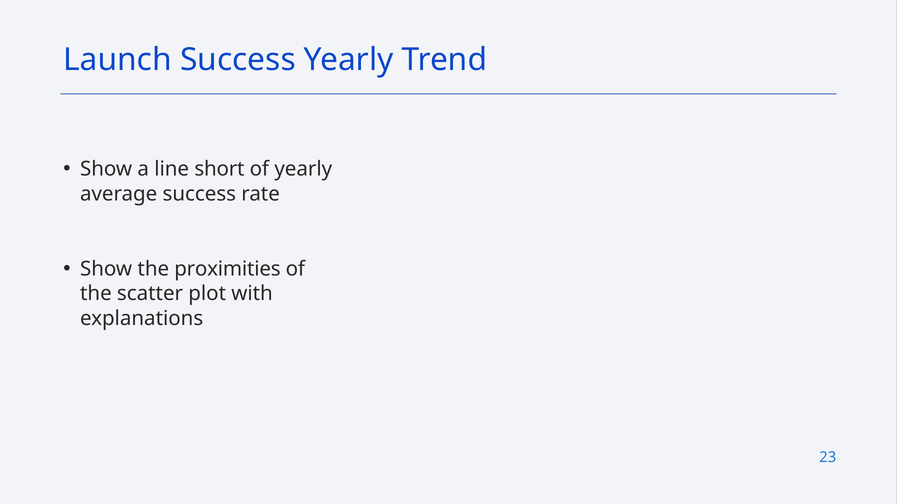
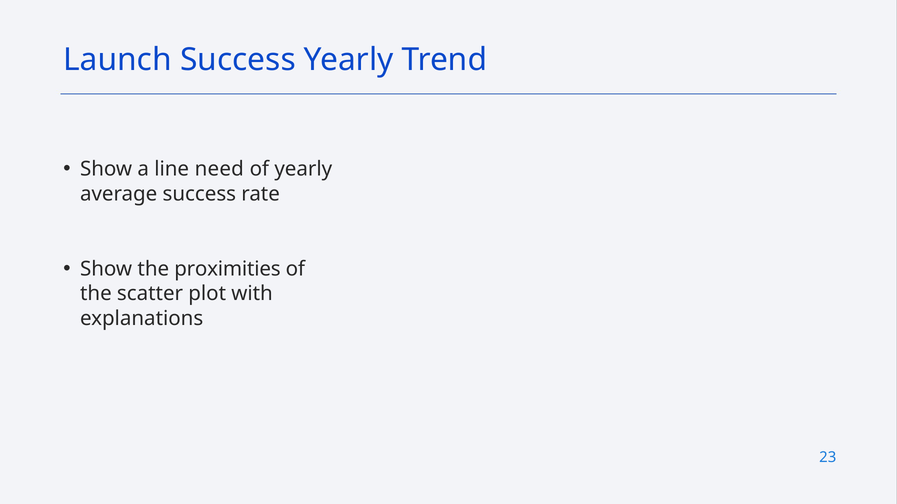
short: short -> need (219, 169)
